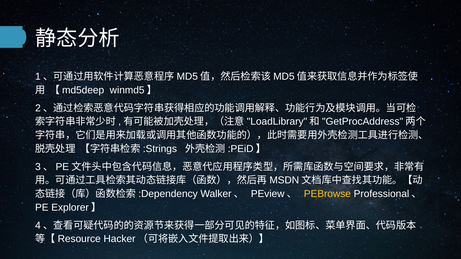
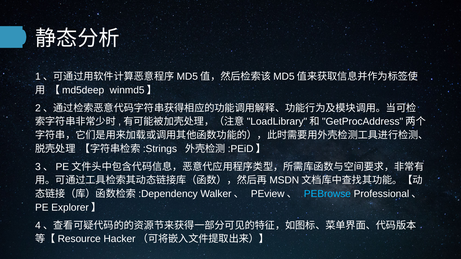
PEBrowse colour: yellow -> light blue (327, 194)
